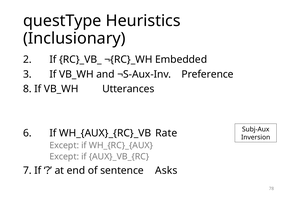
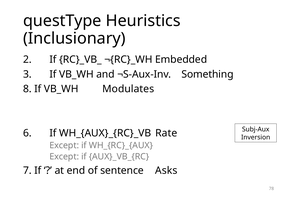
Preference: Preference -> Something (208, 74)
Utterances: Utterances -> Modulates (128, 89)
